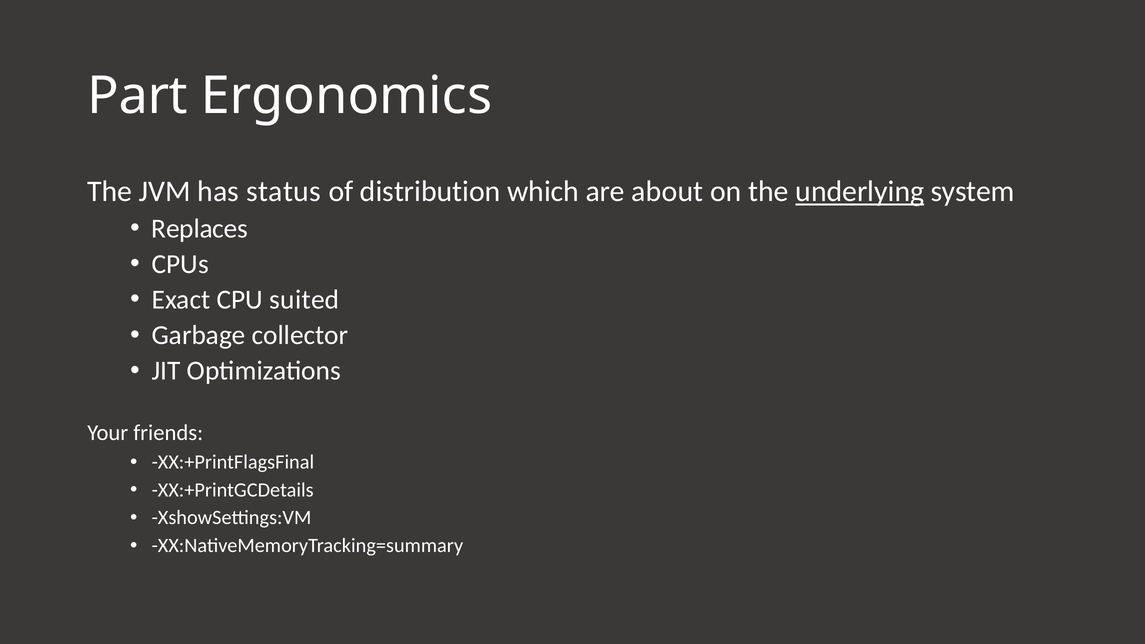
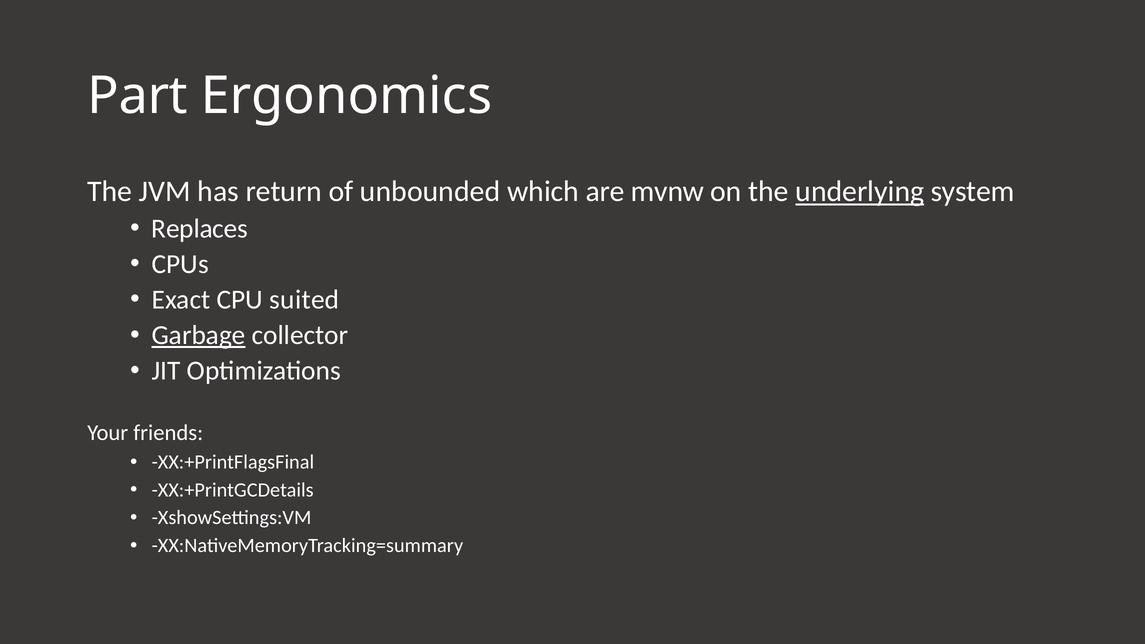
status: status -> return (284, 192)
distribution: distribution -> unbounded (430, 192)
about: about -> mvnw (668, 192)
Garbage underline: none -> present (199, 335)
